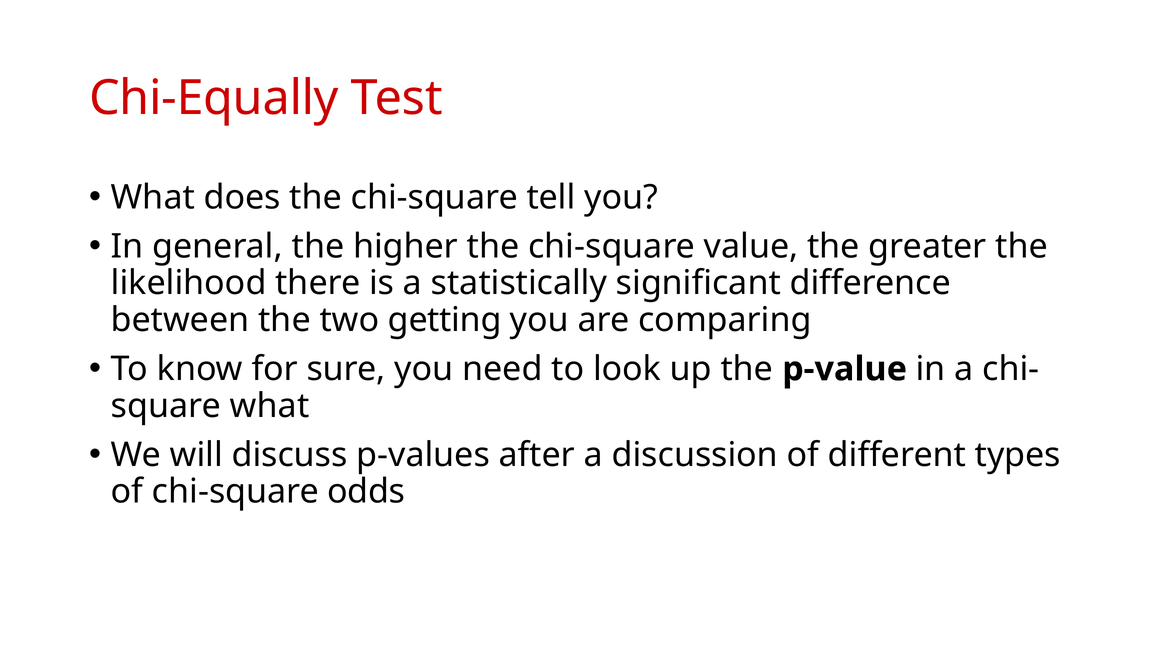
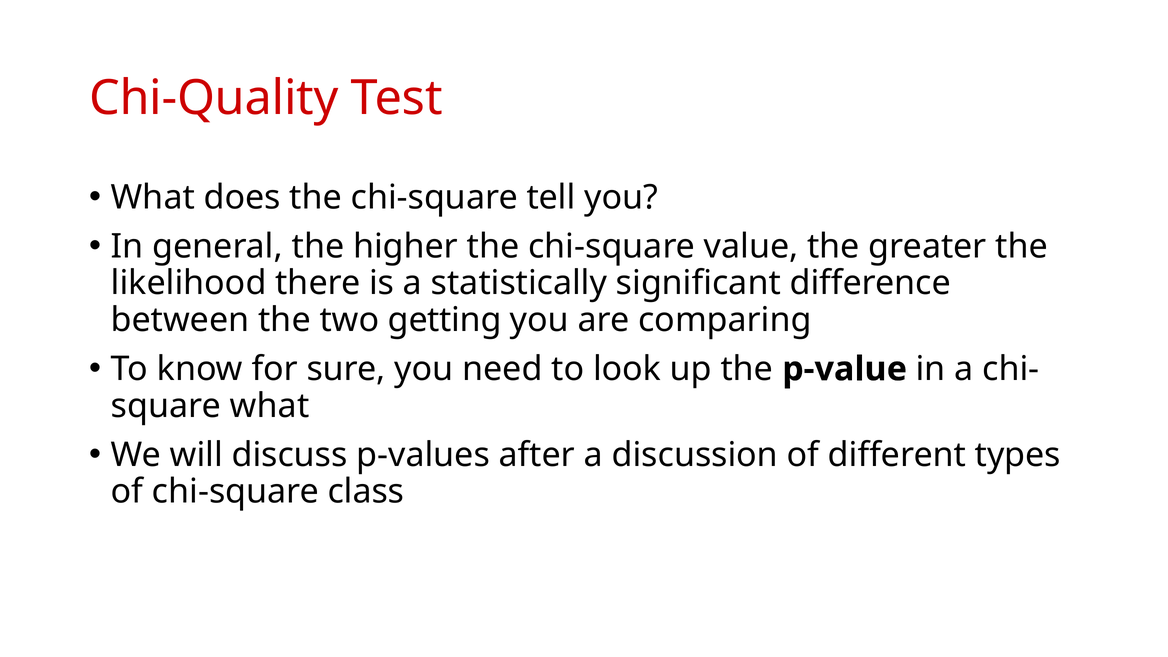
Chi-Equally: Chi-Equally -> Chi-Quality (214, 98)
odds: odds -> class (366, 492)
